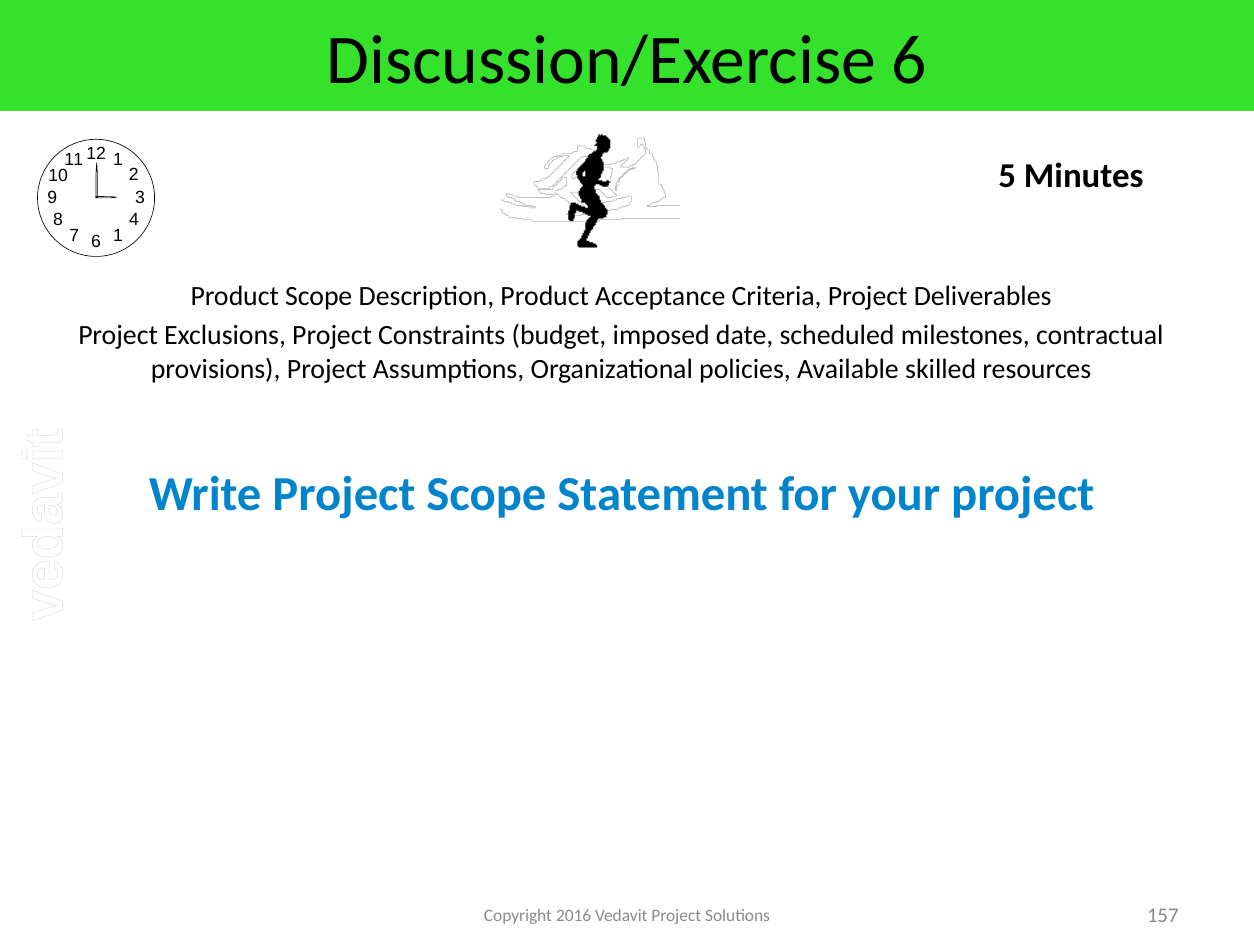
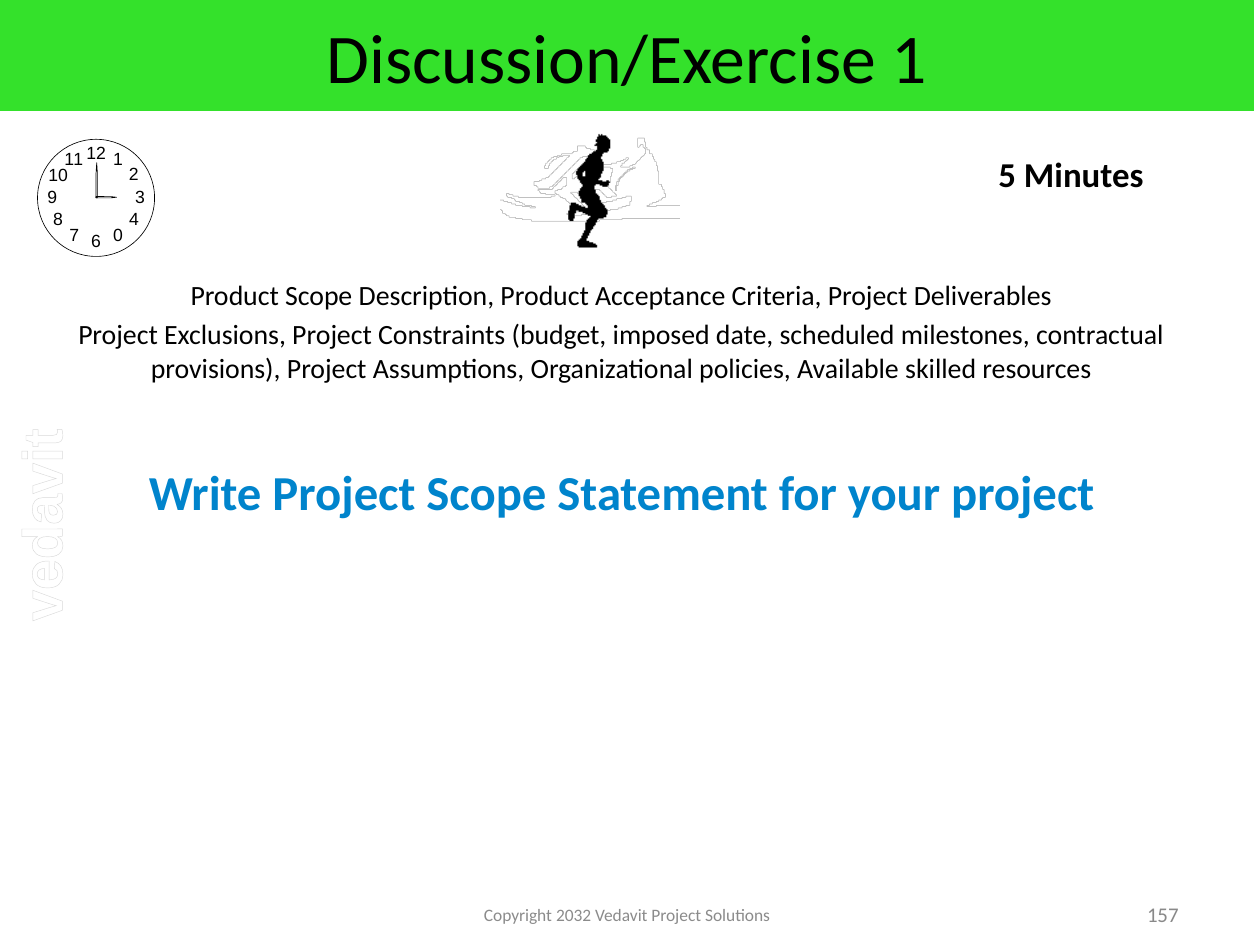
Discussion/Exercise 6: 6 -> 1 (909, 60)
1: 1 -> 0 (118, 235)
2016: 2016 -> 2032 (574, 915)
